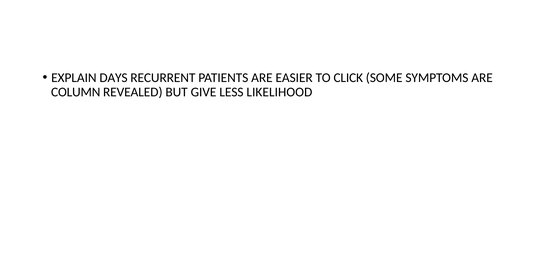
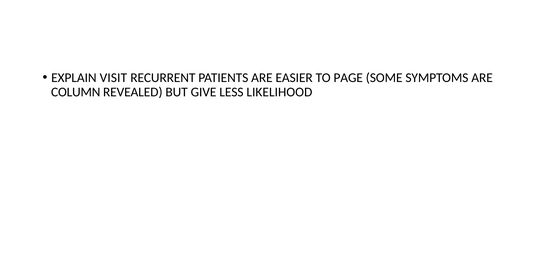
DAYS: DAYS -> VISIT (113, 78)
CLICK: CLICK -> PAGE (348, 78)
